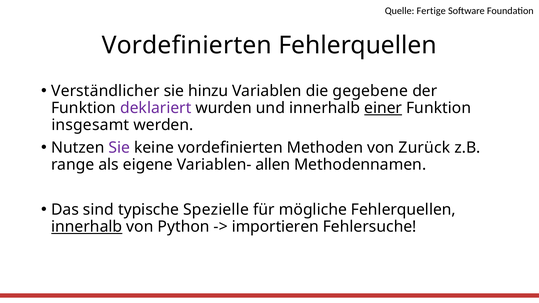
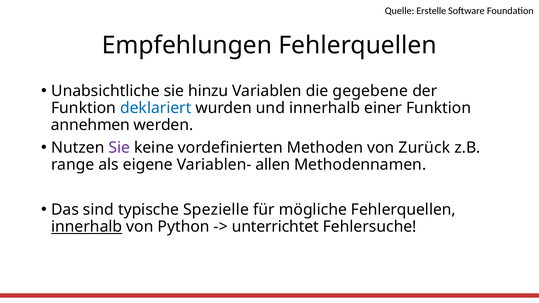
Fertige: Fertige -> Erstelle (431, 11)
Vordefinierten: Vordefinierten -> Empfehlungen (187, 45)
Verständlicher: Verständlicher -> Unabsichtliche (105, 91)
deklariert colour: purple -> blue (156, 108)
einer underline: present -> none (383, 108)
insgesamt: insgesamt -> annehmen (90, 125)
importieren: importieren -> unterrichtet (275, 227)
